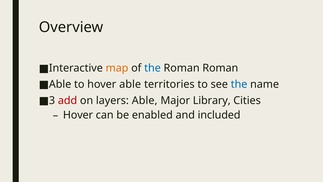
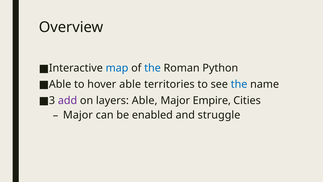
map colour: orange -> blue (117, 68)
Roman Roman: Roman -> Python (220, 68)
add colour: red -> purple (68, 100)
Library: Library -> Empire (212, 100)
Hover: Hover -> Major (78, 115)
included: included -> struggle (219, 115)
